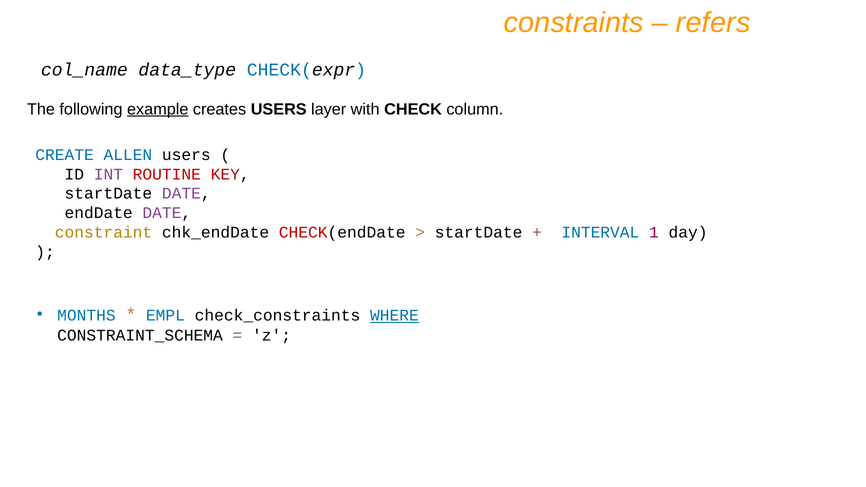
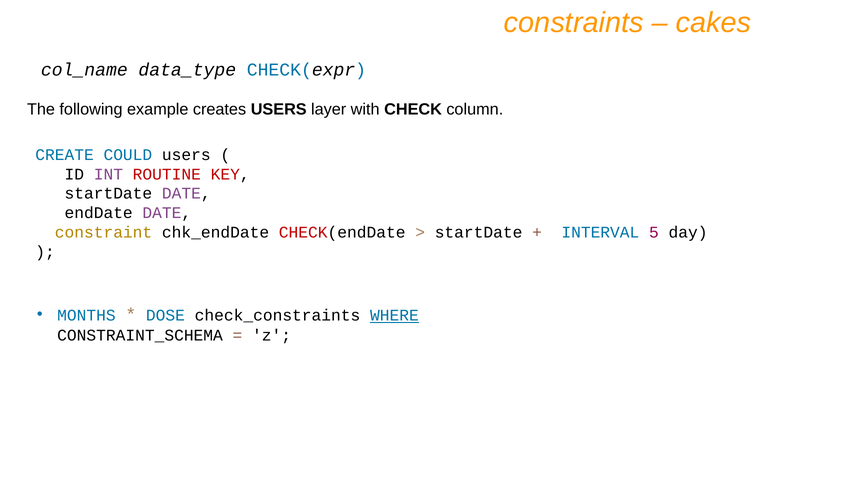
refers: refers -> cakes (713, 23)
example underline: present -> none (158, 109)
ALLEN: ALLEN -> COULD (128, 155)
1: 1 -> 5 (654, 233)
EMPL: EMPL -> DOSE (165, 316)
